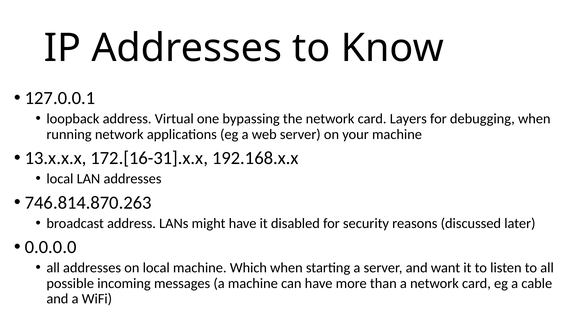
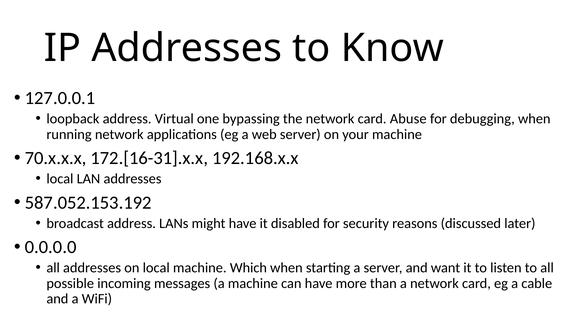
Layers: Layers -> Abuse (408, 119)
13.x.x.x: 13.x.x.x -> 70.x.x.x (56, 158)
746.814.870.263: 746.814.870.263 -> 587.052.153.192 (88, 203)
